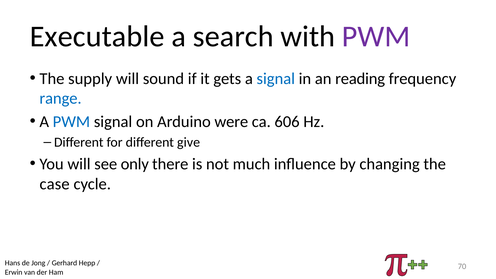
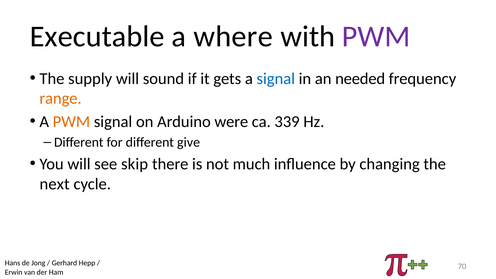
search: search -> where (233, 37)
reading: reading -> needed (360, 79)
range colour: blue -> orange (61, 99)
PWM colour: blue -> orange (71, 122)
606: 606 -> 339 (287, 122)
only: only -> skip (135, 164)
case: case -> next (55, 184)
